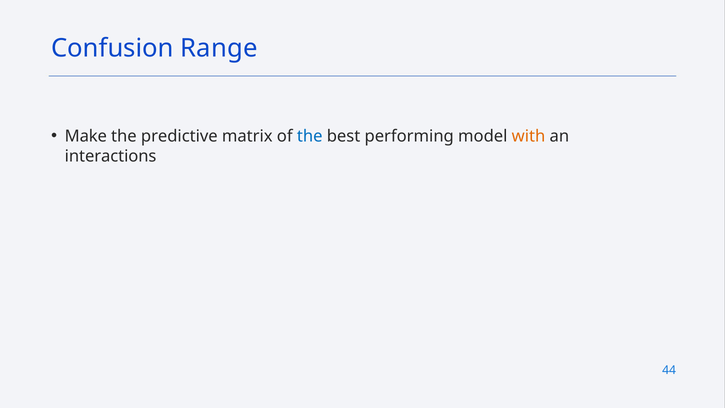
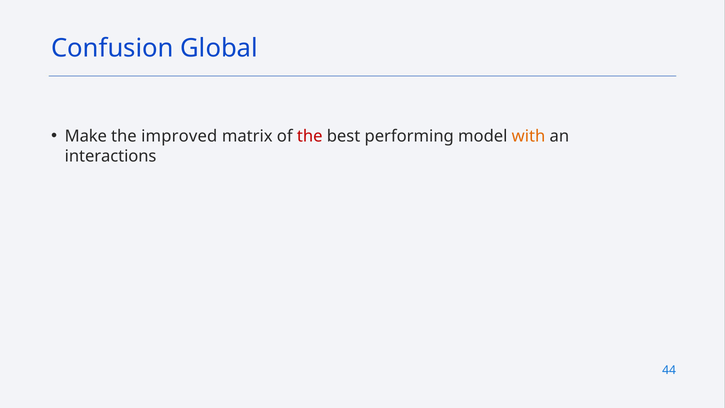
Range: Range -> Global (219, 48)
predictive: predictive -> improved (179, 136)
the colour: blue -> red (310, 136)
